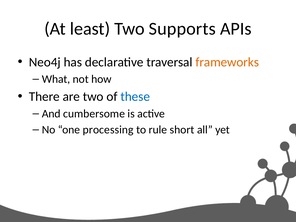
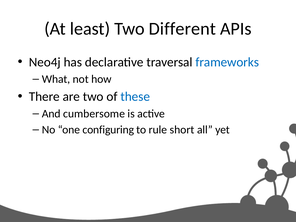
Supports: Supports -> Different (182, 29)
frameworks colour: orange -> blue (227, 62)
processing: processing -> configuring (108, 130)
